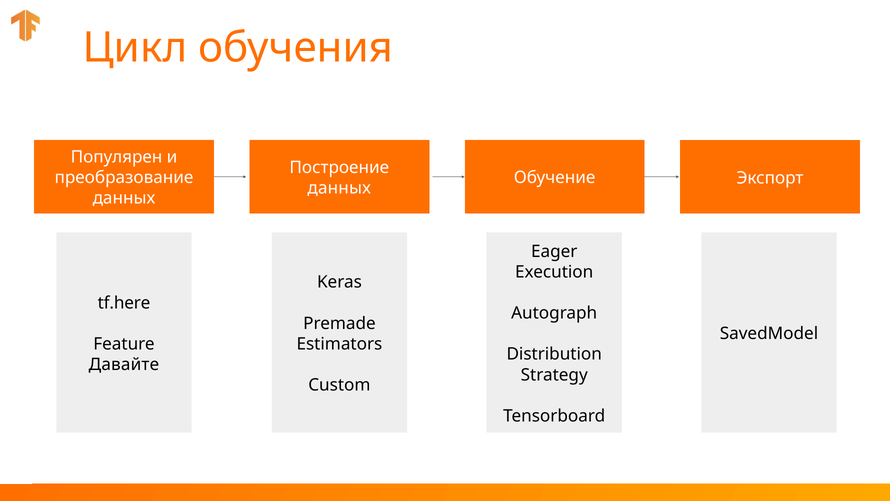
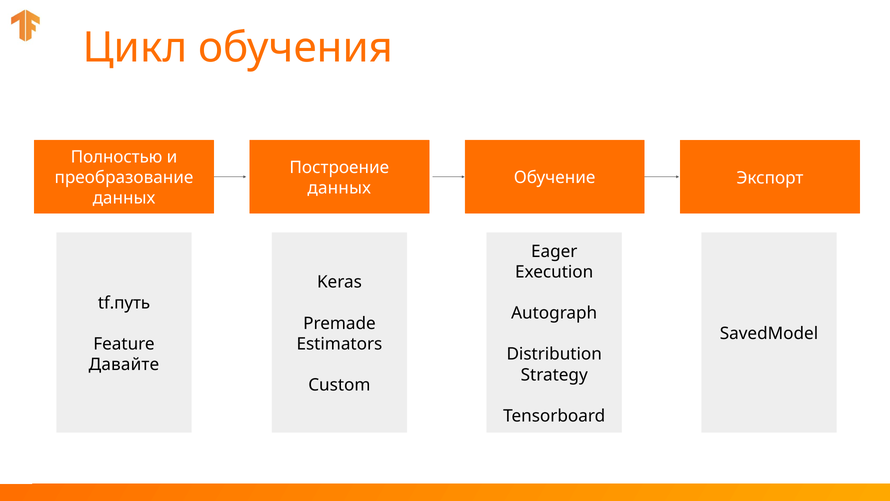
Популярен: Популярен -> Полностью (117, 157)
tf.here: tf.here -> tf.путь (124, 303)
